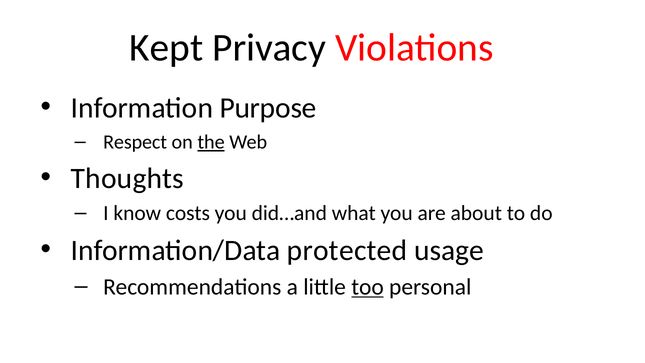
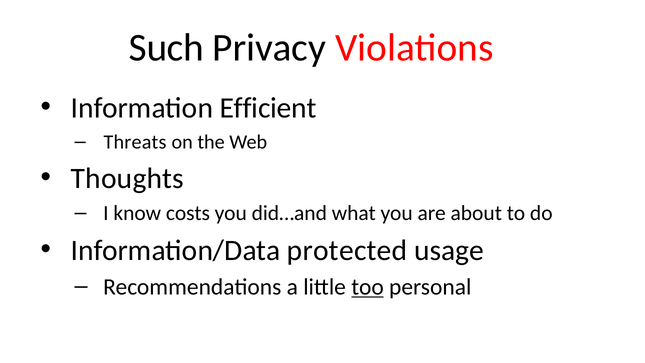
Kept: Kept -> Such (166, 48)
Purpose: Purpose -> Efficient (268, 108)
Respect: Respect -> Threats (135, 142)
the underline: present -> none (211, 142)
